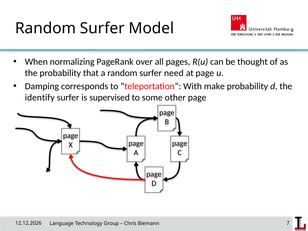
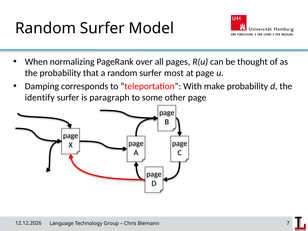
need: need -> most (174, 73)
supervised: supervised -> paragraph (109, 97)
